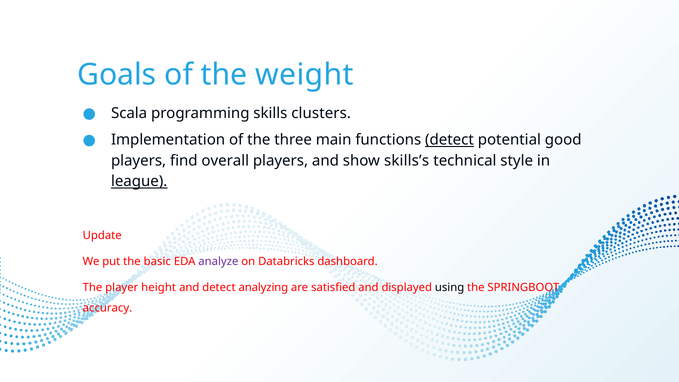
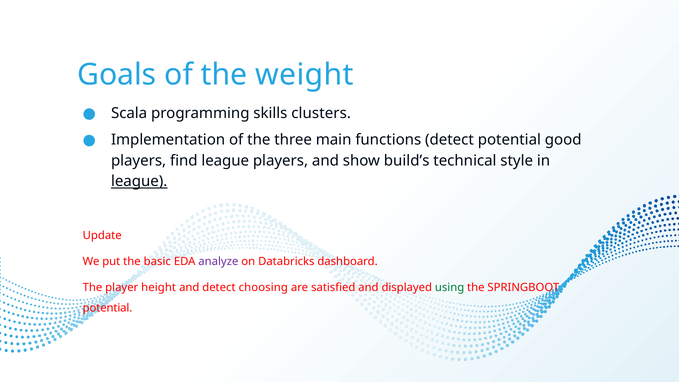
detect underline: present -> none (449, 140)
find overall: overall -> league (225, 161)
skills’s: skills’s -> build’s (407, 161)
analyzing: analyzing -> choosing (263, 288)
using colour: black -> green (450, 288)
accuracy: accuracy -> potential (108, 308)
